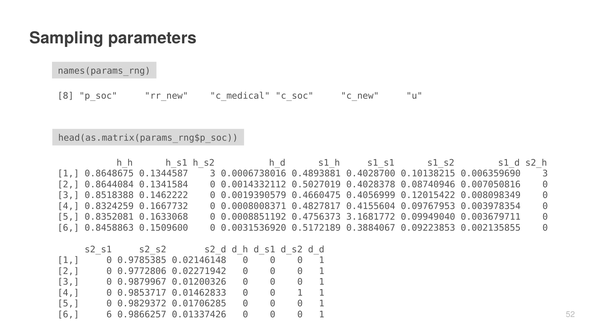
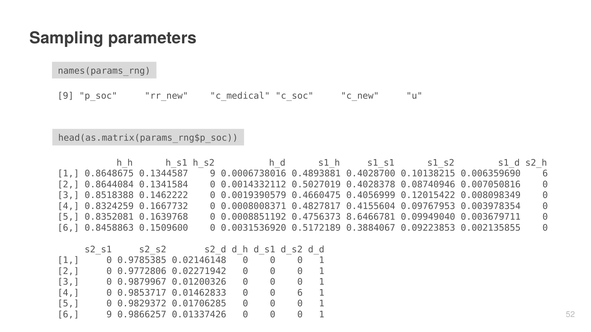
8: 8 -> 9 (66, 96)
0.1344587 3: 3 -> 9 (213, 174)
0.006359690 3: 3 -> 6 (545, 174)
0.1633068: 0.1633068 -> 0.1639768 (164, 217)
3.1681772: 3.1681772 -> 8.6466781 (371, 217)
0.01462833 0 0 1: 1 -> 6 (300, 293)
6 6: 6 -> 9 (109, 315)
